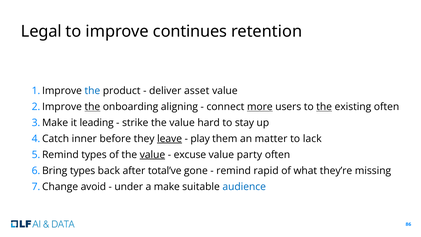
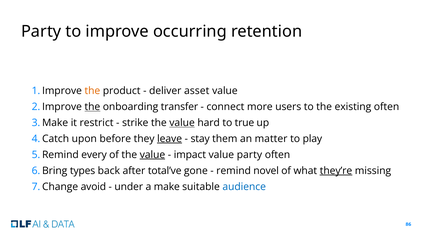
Legal: Legal -> Party (41, 31)
continues: continues -> occurring (190, 31)
the colour: blue -> orange (92, 91)
aligning: aligning -> transfer (179, 107)
more underline: present -> none (260, 107)
the underline: present -> none (324, 107)
leading: leading -> restrict (97, 123)
value underline: none -> present (182, 123)
stay: stay -> true (244, 123)
inner: inner -> upon (84, 139)
play: play -> stay (200, 139)
lack: lack -> play (312, 139)
types: types -> every (94, 155)
excuse: excuse -> impact (190, 155)
rapid: rapid -> novel (266, 171)
they’re underline: none -> present (336, 171)
